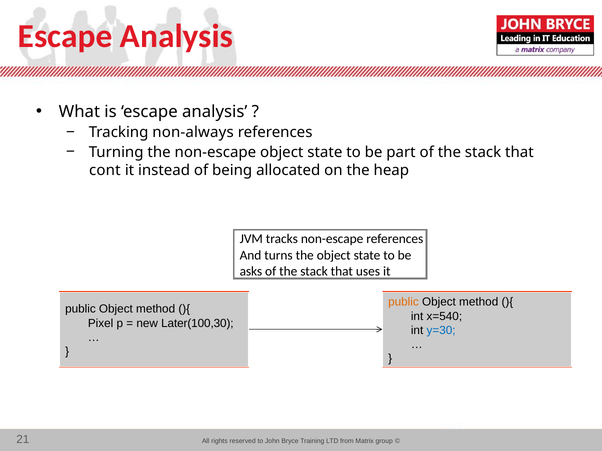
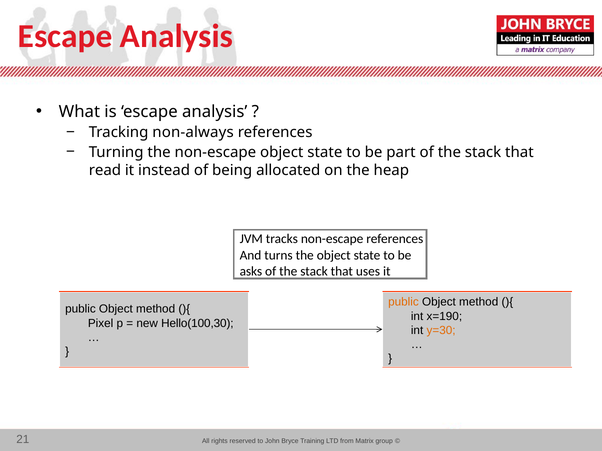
cont: cont -> read (105, 170)
x=540: x=540 -> x=190 (444, 316)
Later(100,30: Later(100,30 -> Hello(100,30 (197, 324)
y=30 colour: blue -> orange (441, 331)
